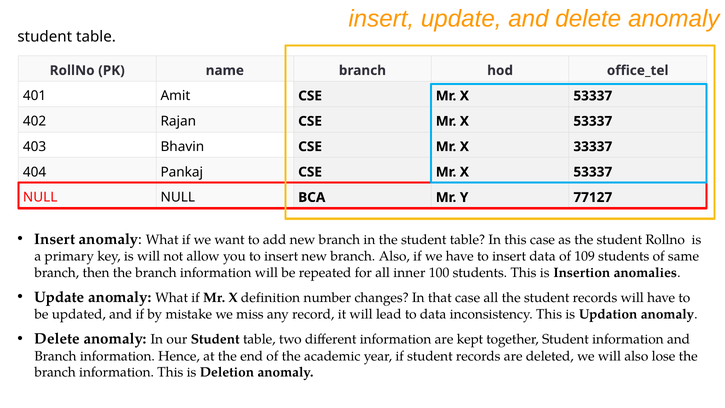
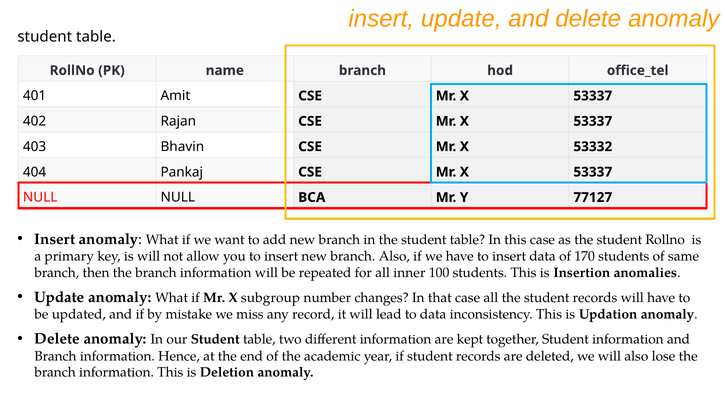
33337: 33337 -> 53332 (593, 147)
109: 109 -> 170 (585, 256)
definition: definition -> subgroup (271, 298)
